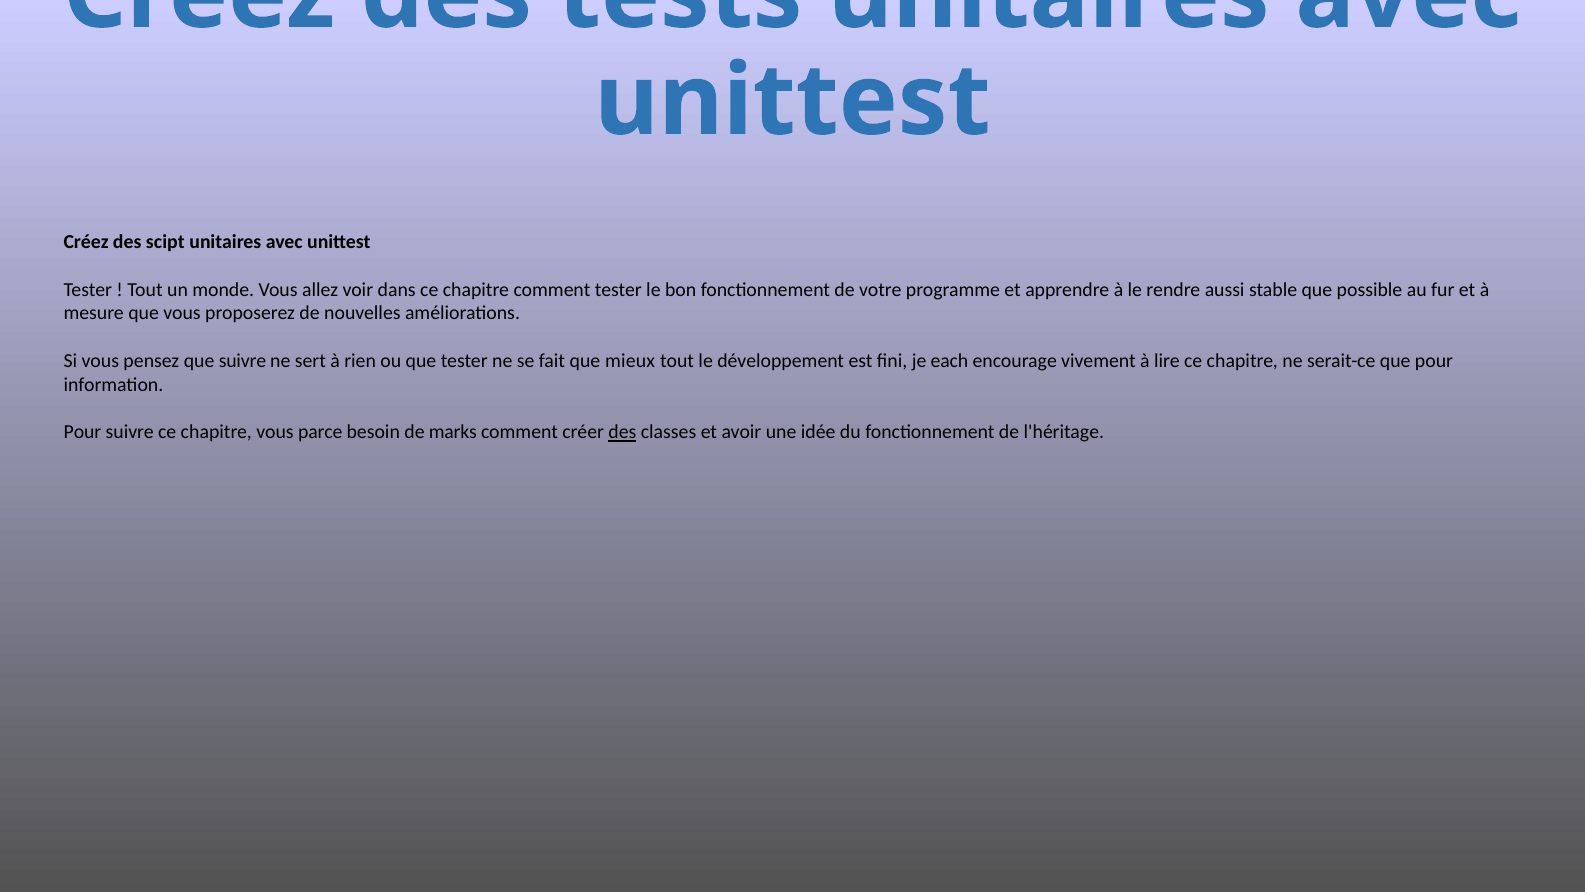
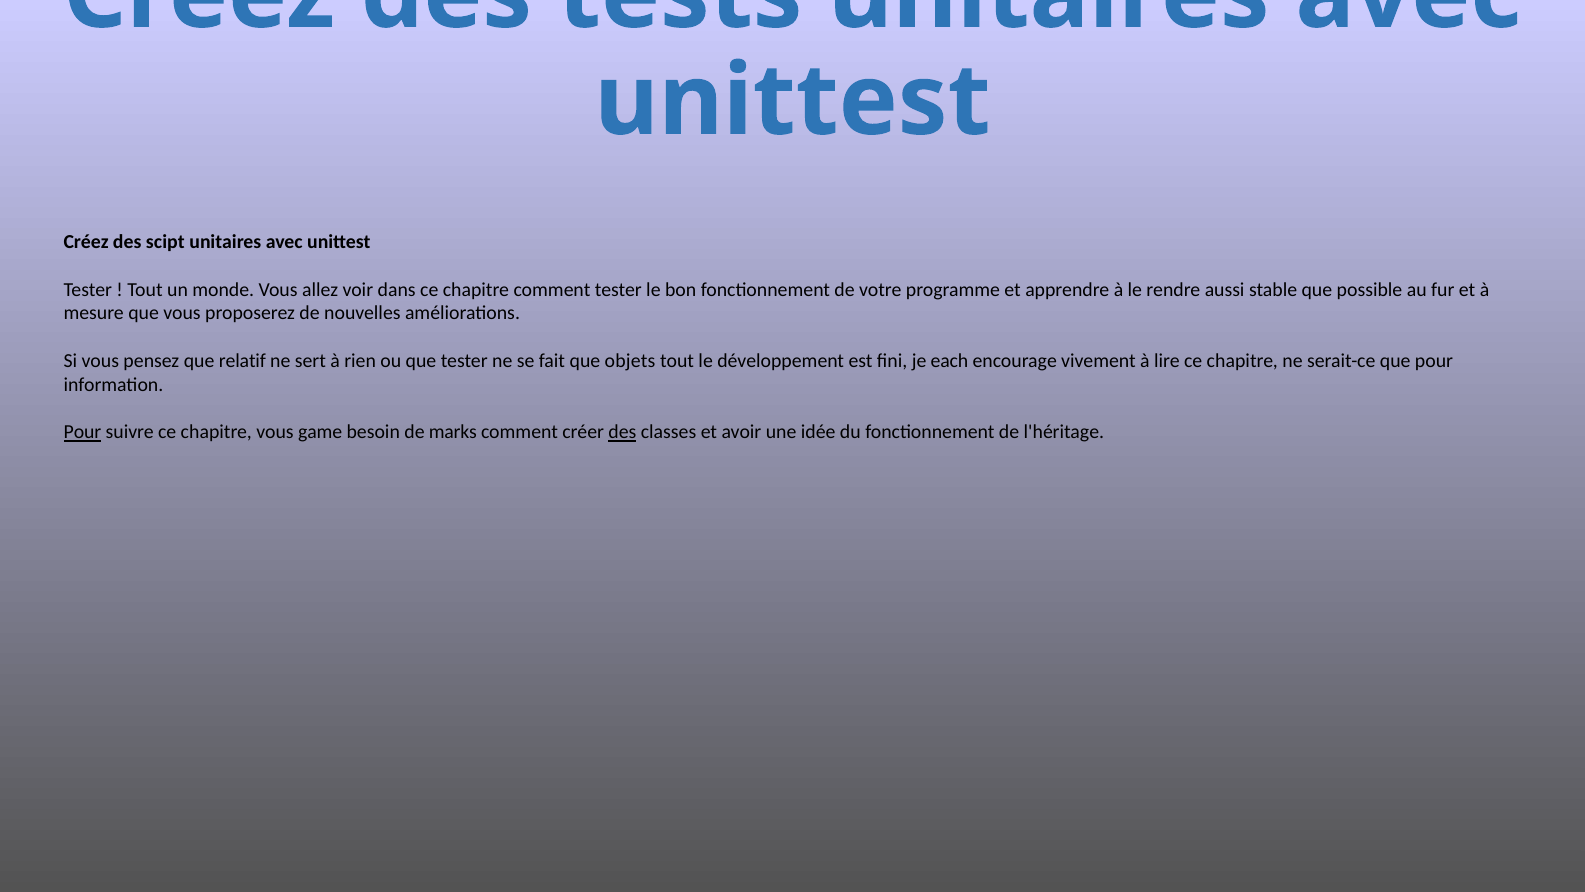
que suivre: suivre -> relatif (242, 361)
mieux: mieux -> objets (630, 361)
Pour underline: none -> present (82, 432)
parce: parce -> game (320, 432)
